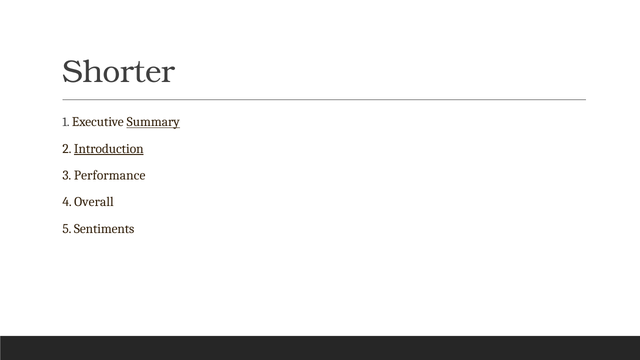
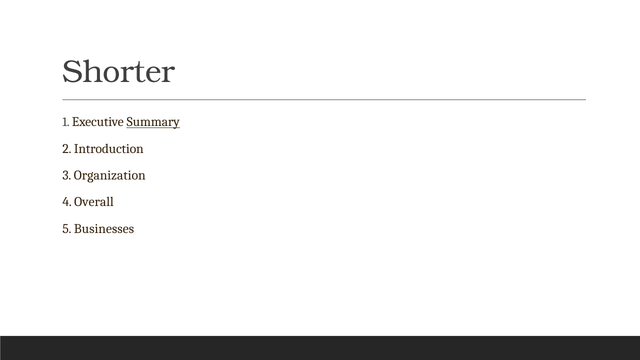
Introduction underline: present -> none (109, 149)
Performance: Performance -> Organization (110, 175)
Sentiments: Sentiments -> Businesses (104, 229)
